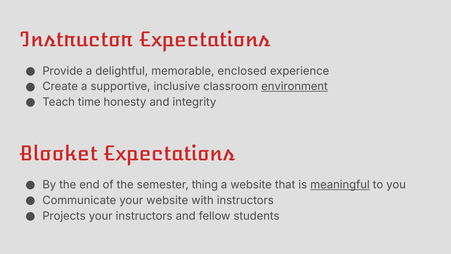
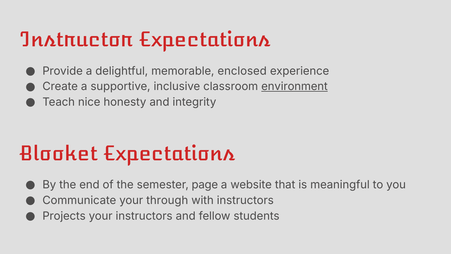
time: time -> nice (89, 102)
thing: thing -> page (205, 185)
meaningful underline: present -> none (340, 185)
your website: website -> through (167, 200)
